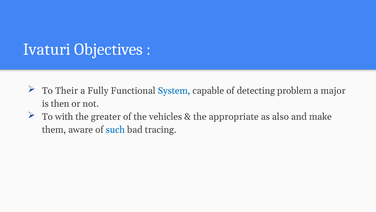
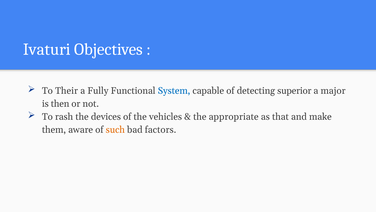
problem: problem -> superior (294, 91)
with: with -> rash (64, 117)
greater: greater -> devices (106, 117)
also: also -> that (280, 117)
such colour: blue -> orange (115, 130)
tracing: tracing -> factors (161, 130)
